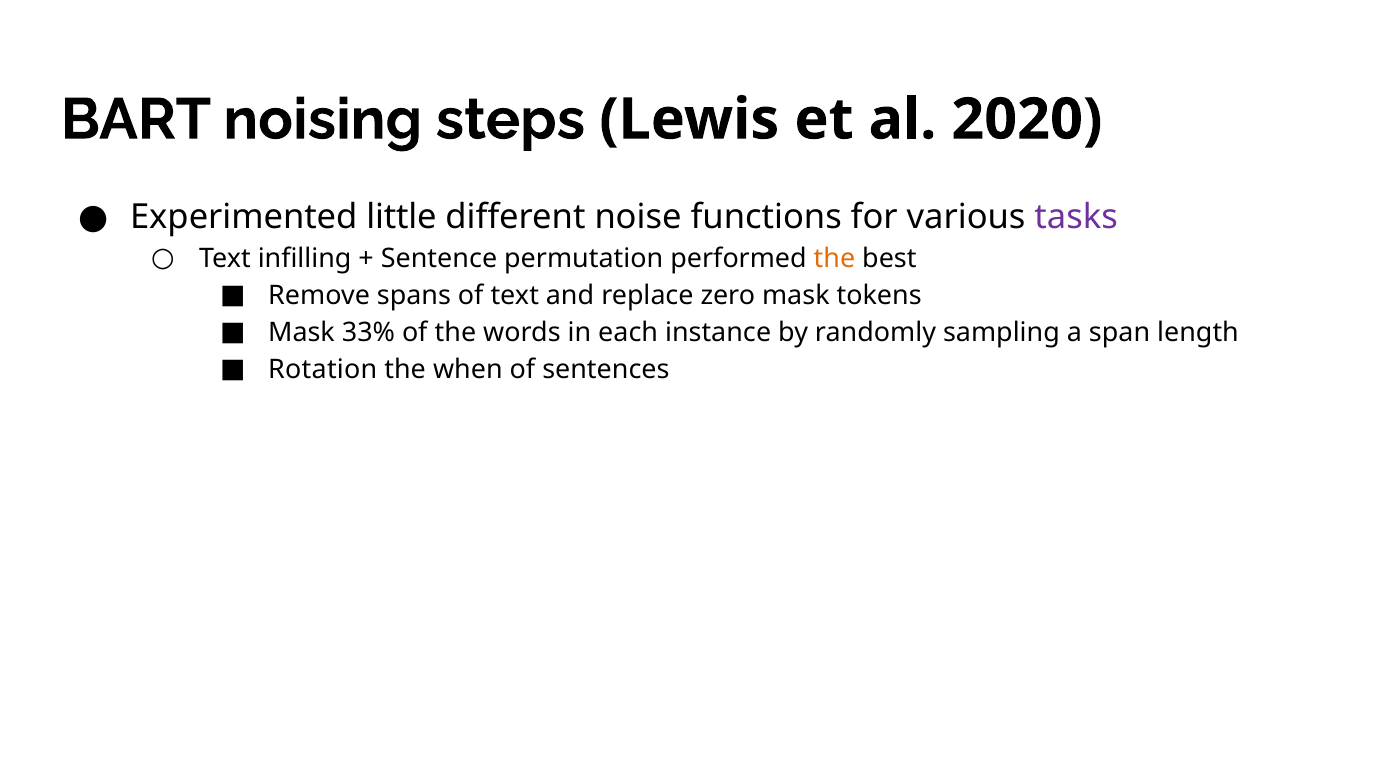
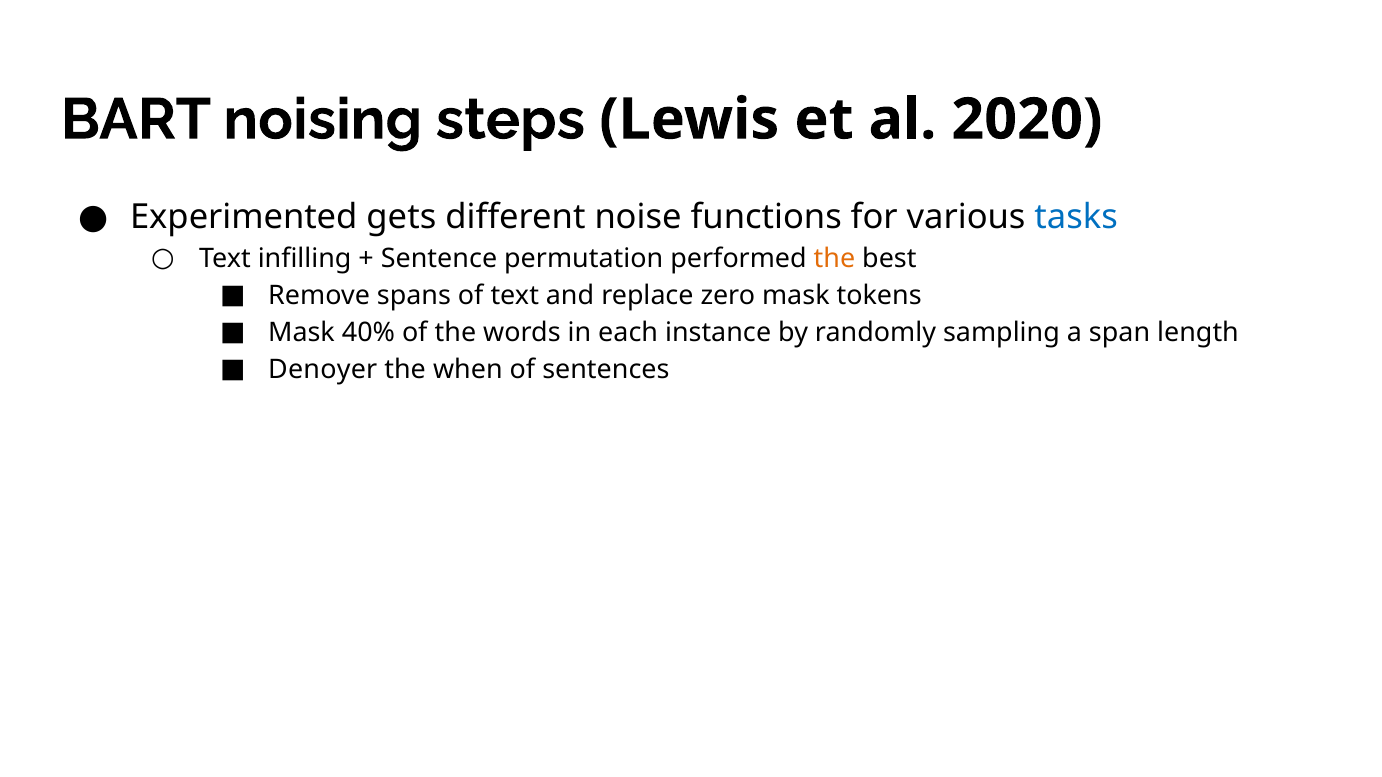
little: little -> gets (401, 217)
tasks colour: purple -> blue (1076, 217)
33%: 33% -> 40% (368, 333)
Rotation: Rotation -> Denoyer (323, 370)
